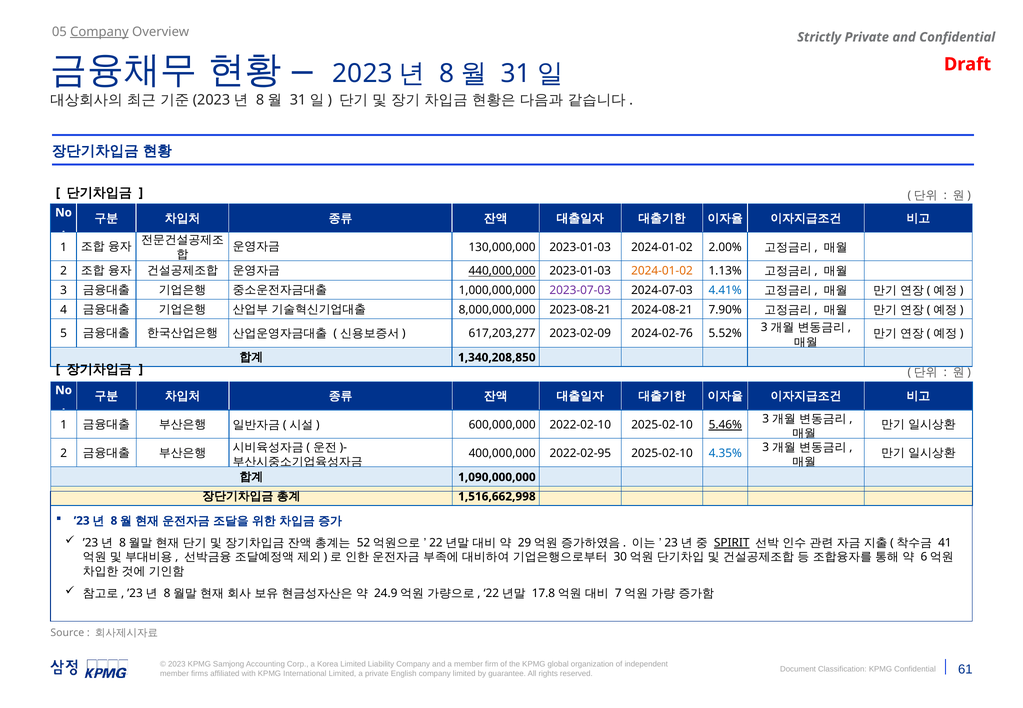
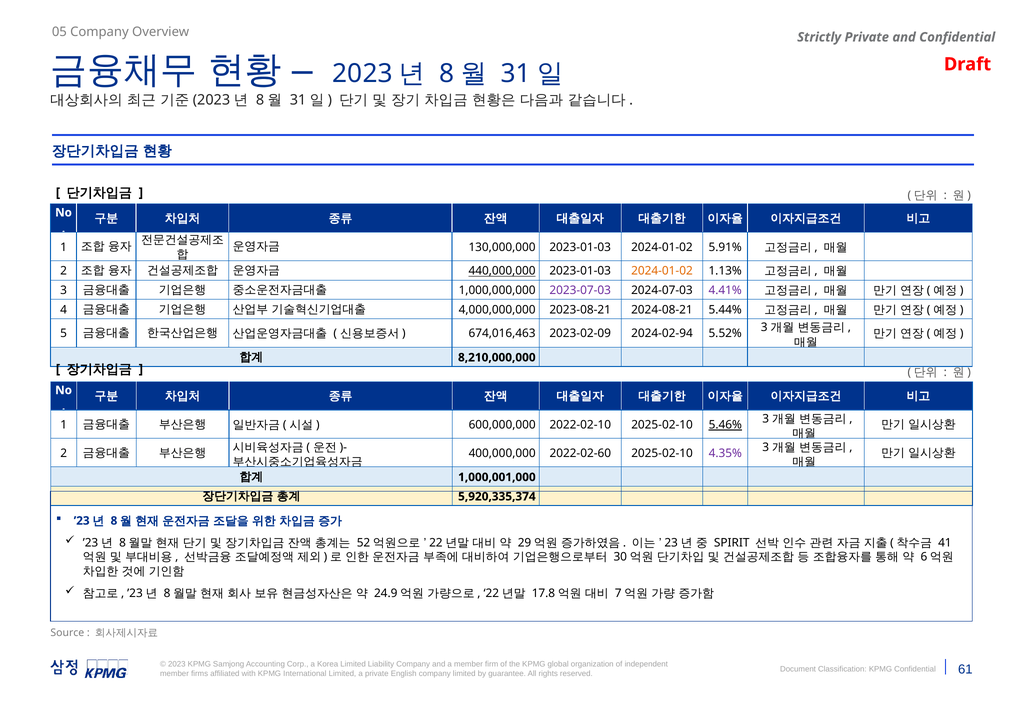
Company underline: present -> none (99, 32)
2.00%: 2.00% -> 5.91% (725, 247)
4.41% colour: blue -> purple (725, 291)
8,000,000,000: 8,000,000,000 -> 4,000,000,000 (497, 310)
7.90%: 7.90% -> 5.44% (725, 310)
617,203,277: 617,203,277 -> 674,016,463 (502, 334)
2024-02-76: 2024-02-76 -> 2024-02-94 (662, 334)
1,340,208,850: 1,340,208,850 -> 8,210,000,000 (497, 358)
2022-02-95: 2022-02-95 -> 2022-02-60 (580, 453)
4.35% colour: blue -> purple (725, 453)
1,090,000,000: 1,090,000,000 -> 1,000,001,000 (497, 477)
1,516,662,998: 1,516,662,998 -> 5,920,335,374 (497, 497)
SPIRIT underline: present -> none (732, 543)
